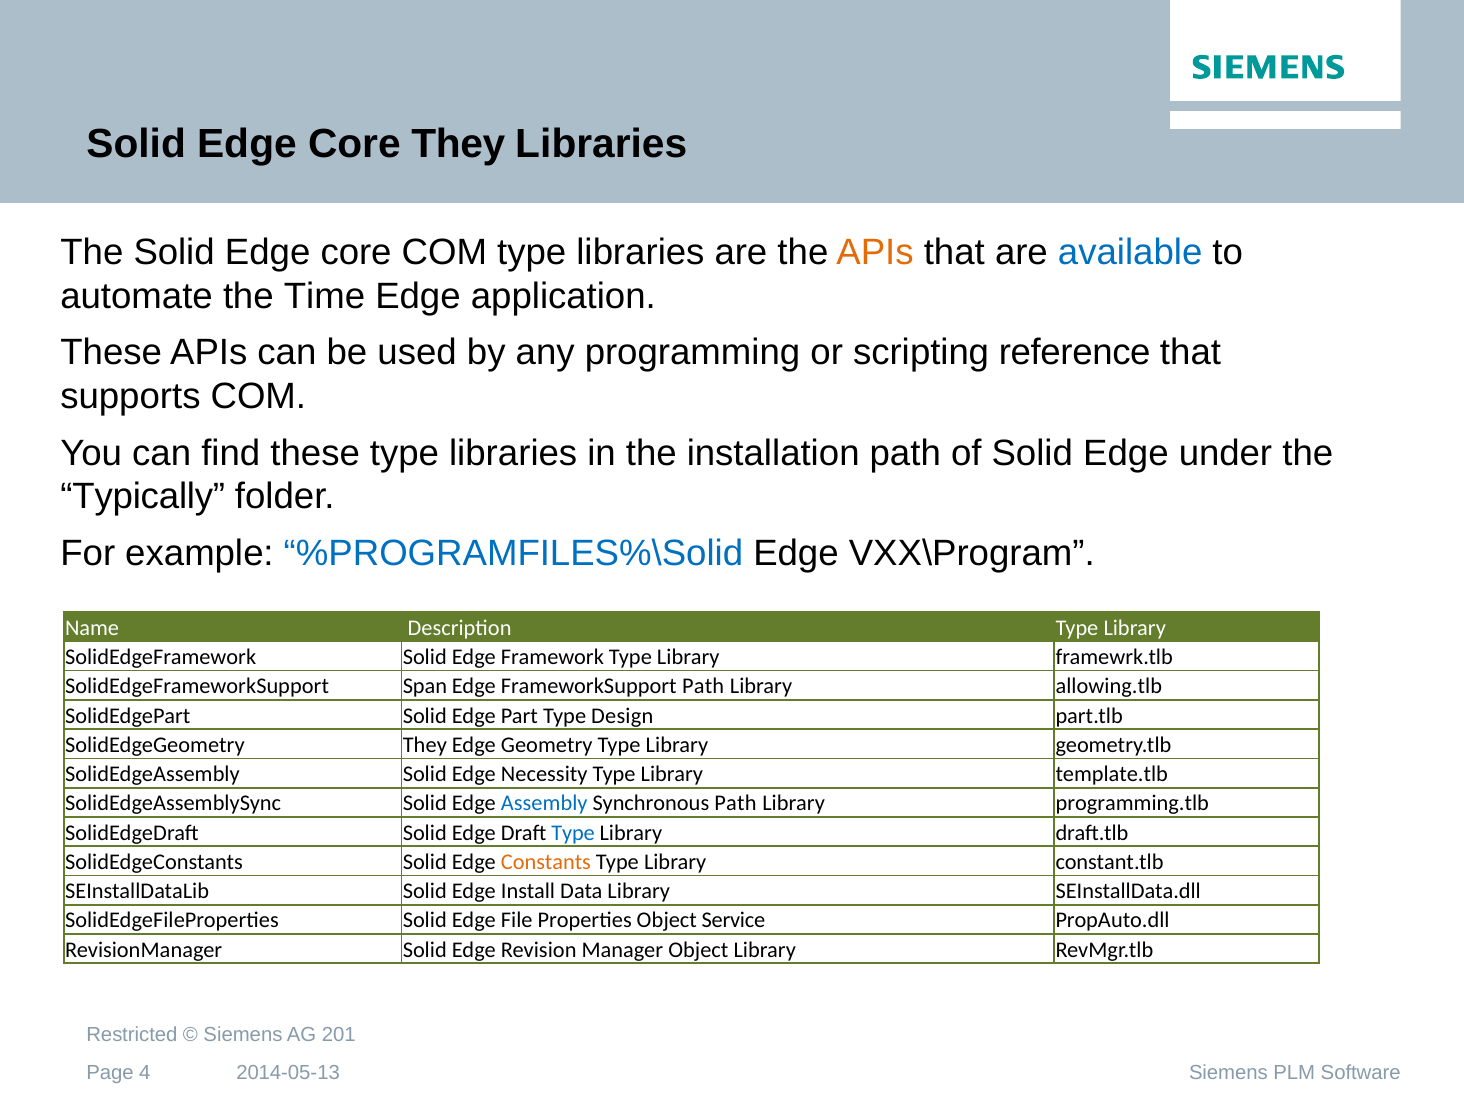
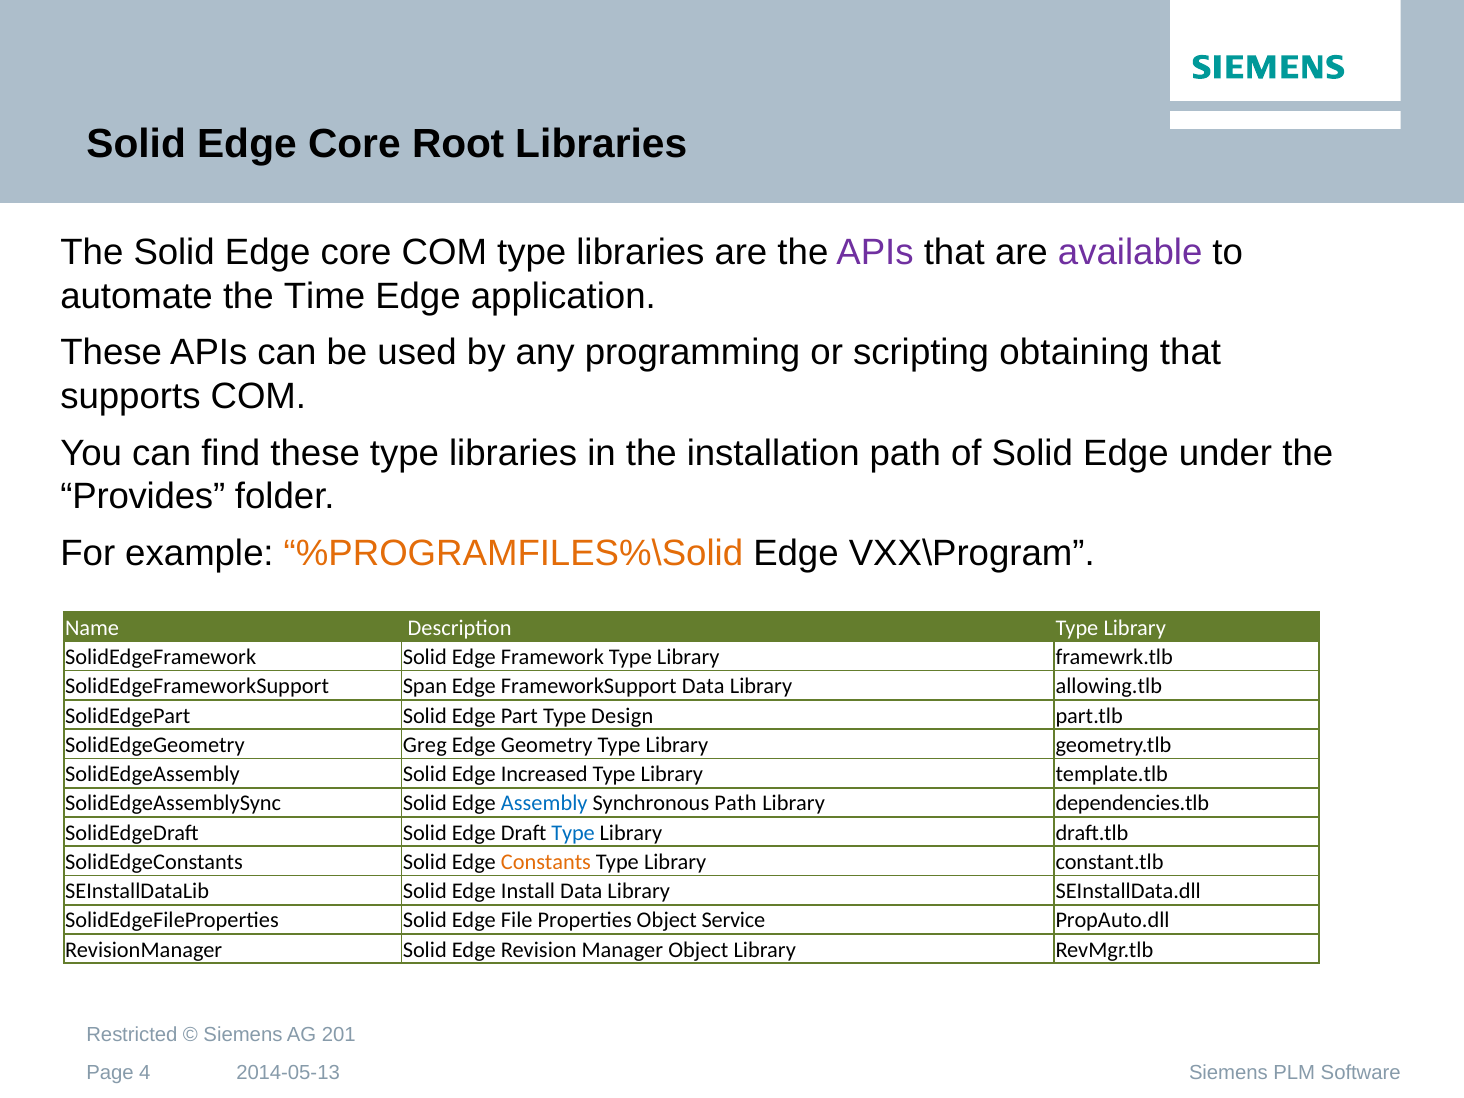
Core They: They -> Root (458, 144)
APIs colour: orange -> purple (875, 253)
available colour: blue -> purple (1130, 253)
reference: reference -> obtaining (1074, 353)
Typically: Typically -> Provides (143, 497)
%PROGRAMFILES%\Solid colour: blue -> orange (513, 553)
FrameworkSupport Path: Path -> Data (703, 686)
SolidEdgeGeometry They: They -> Greg (425, 745)
Necessity: Necessity -> Increased (544, 774)
programming.tlb: programming.tlb -> dependencies.tlb (1132, 803)
